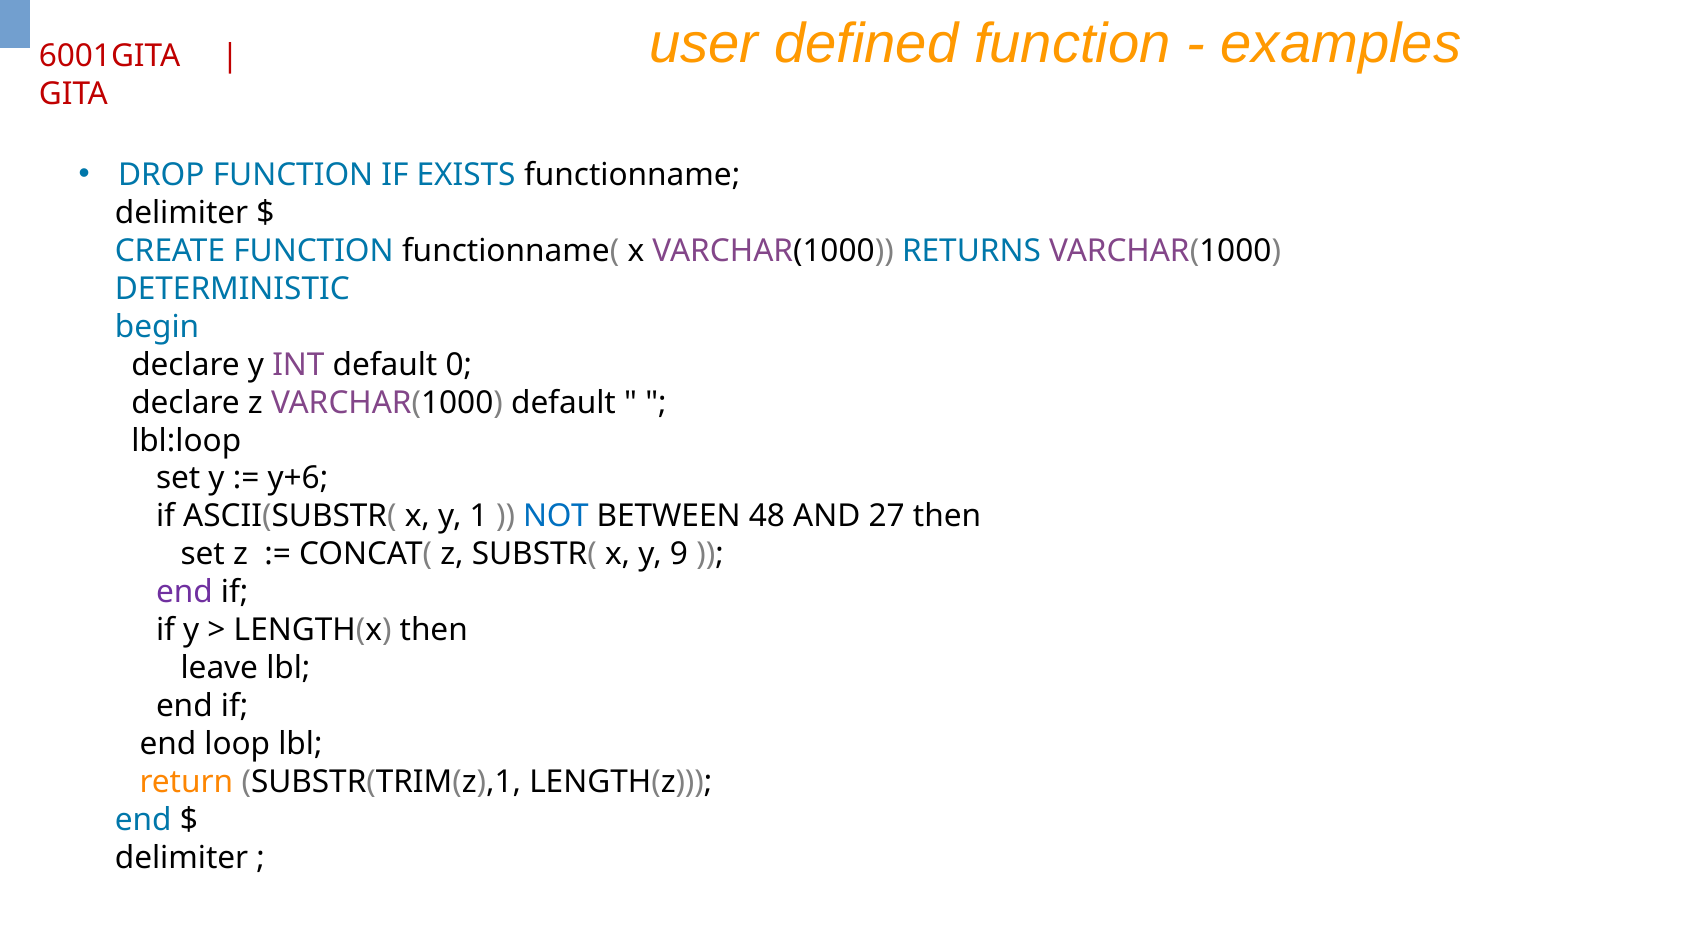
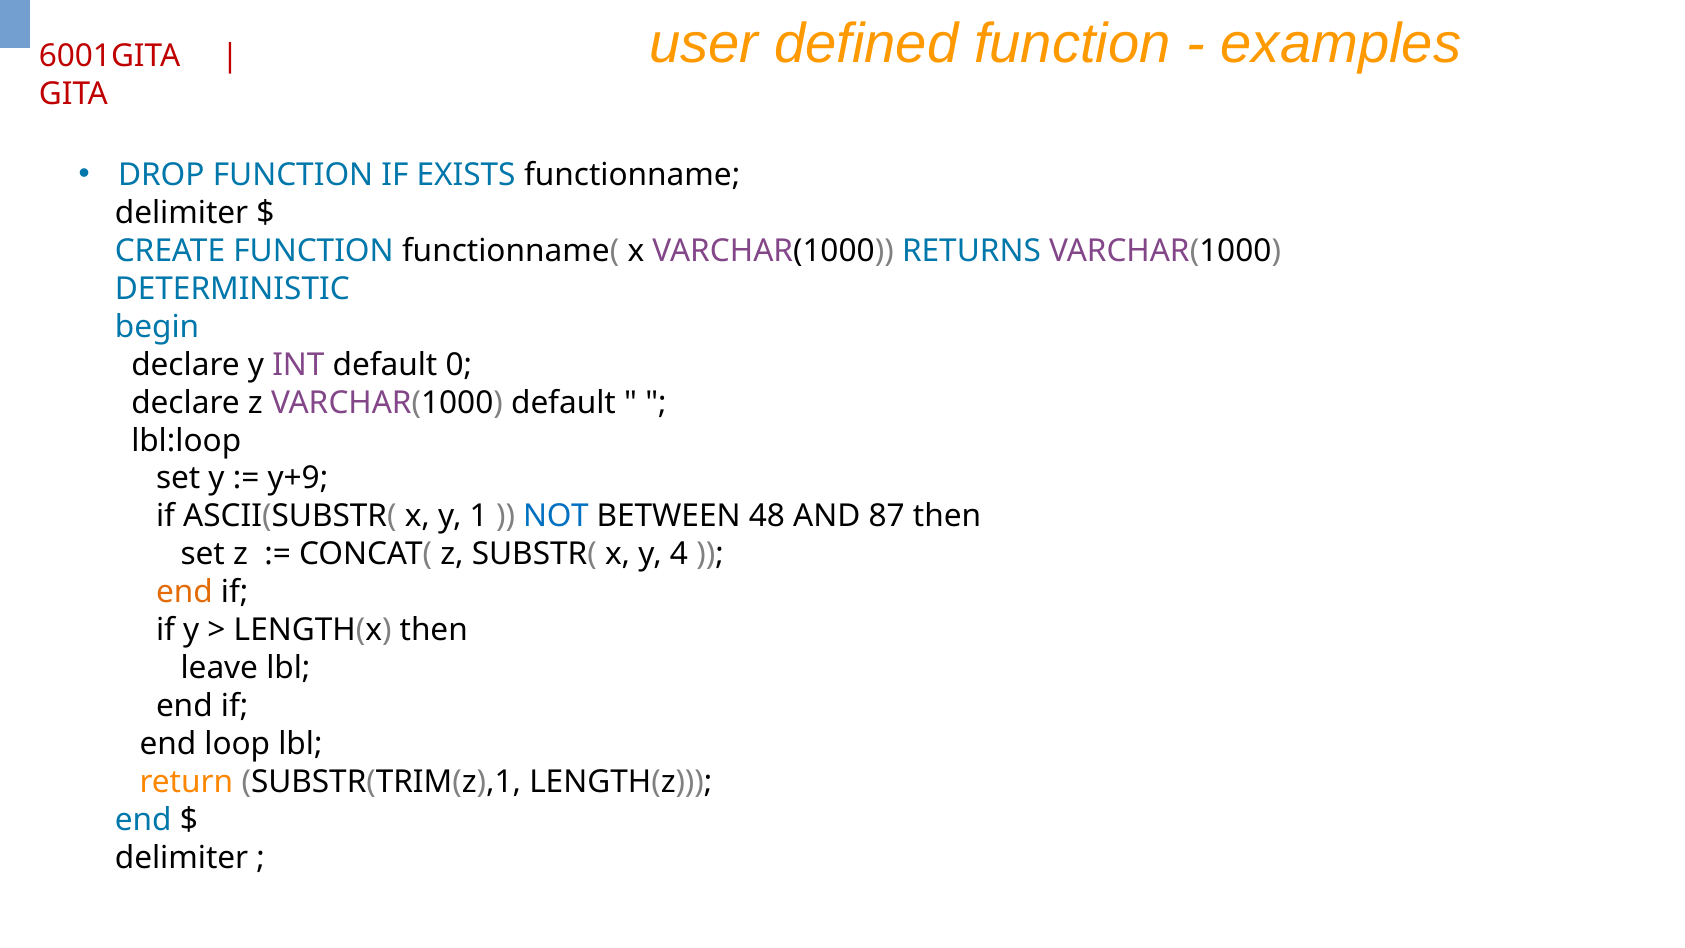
y+6: y+6 -> y+9 (298, 478)
27: 27 -> 87 (887, 516)
9: 9 -> 4 (679, 554)
end colour: purple -> orange (184, 592)
